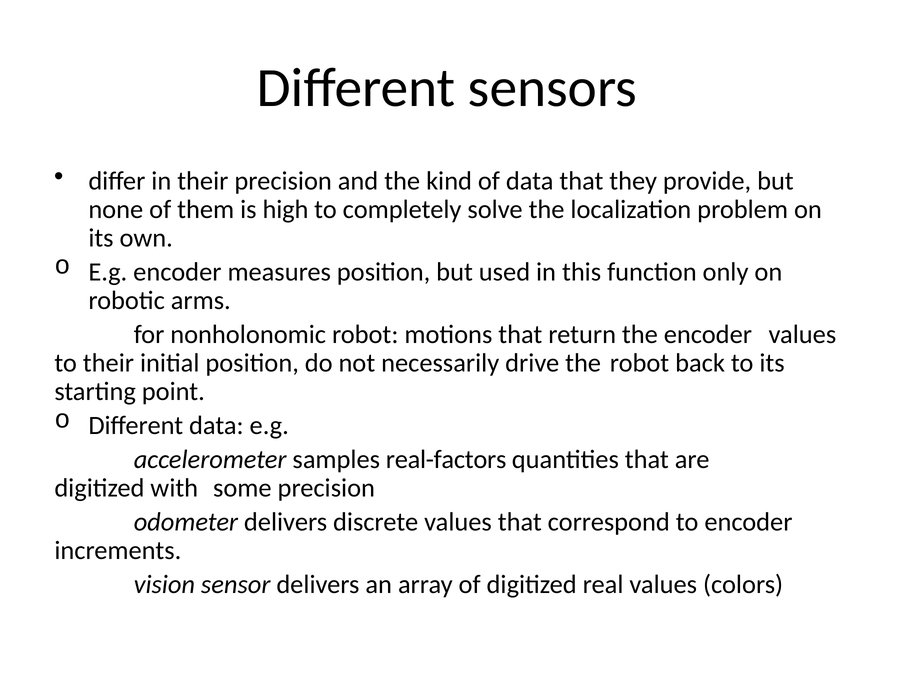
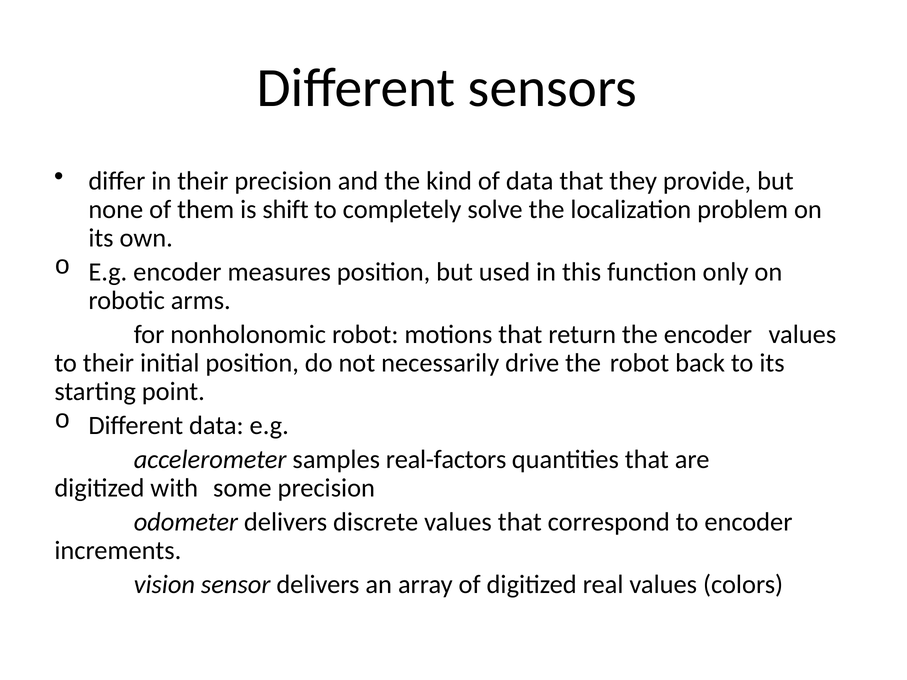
high: high -> shift (286, 210)
